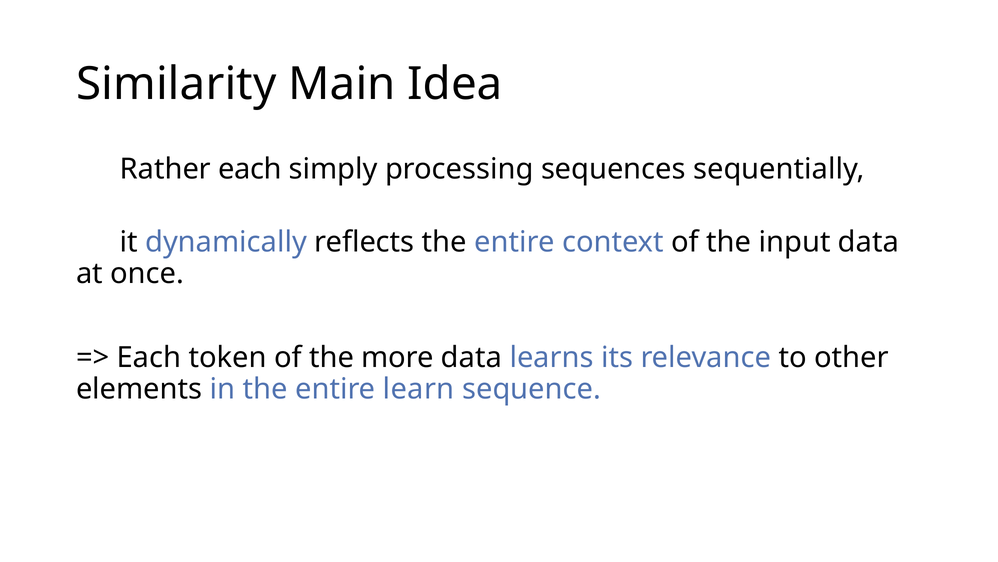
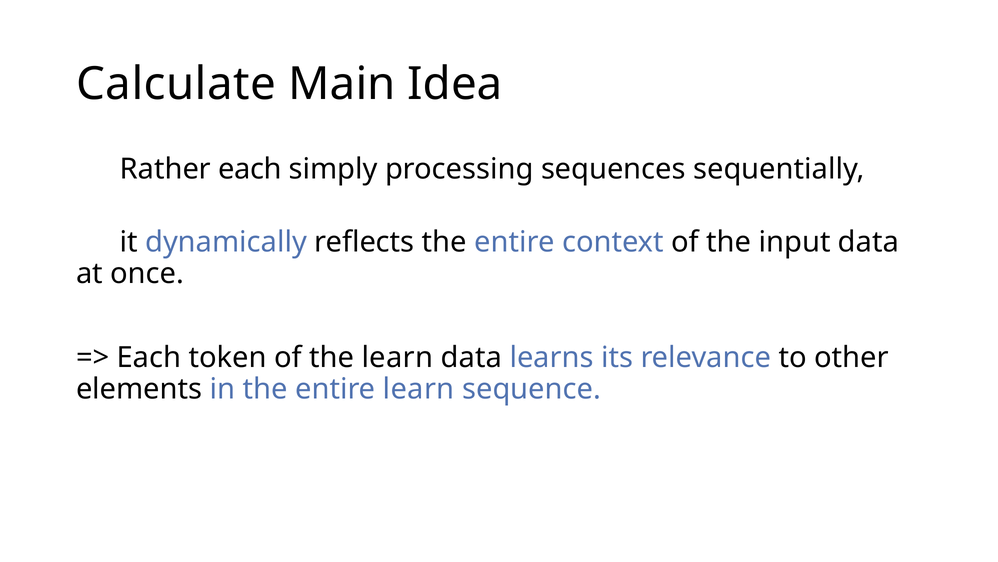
Similarity: Similarity -> Calculate (176, 84)
the more: more -> learn (397, 357)
